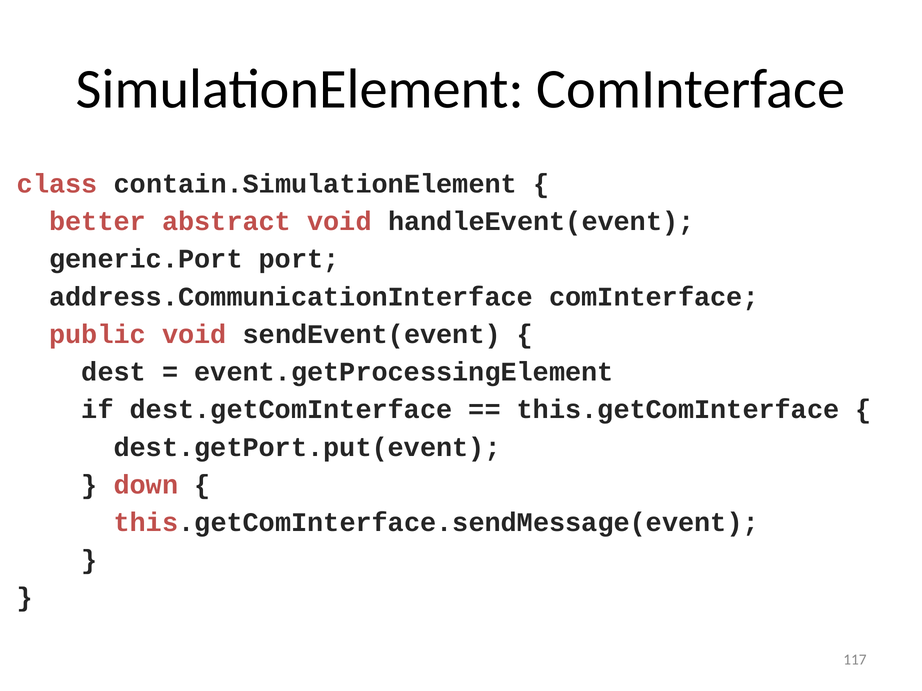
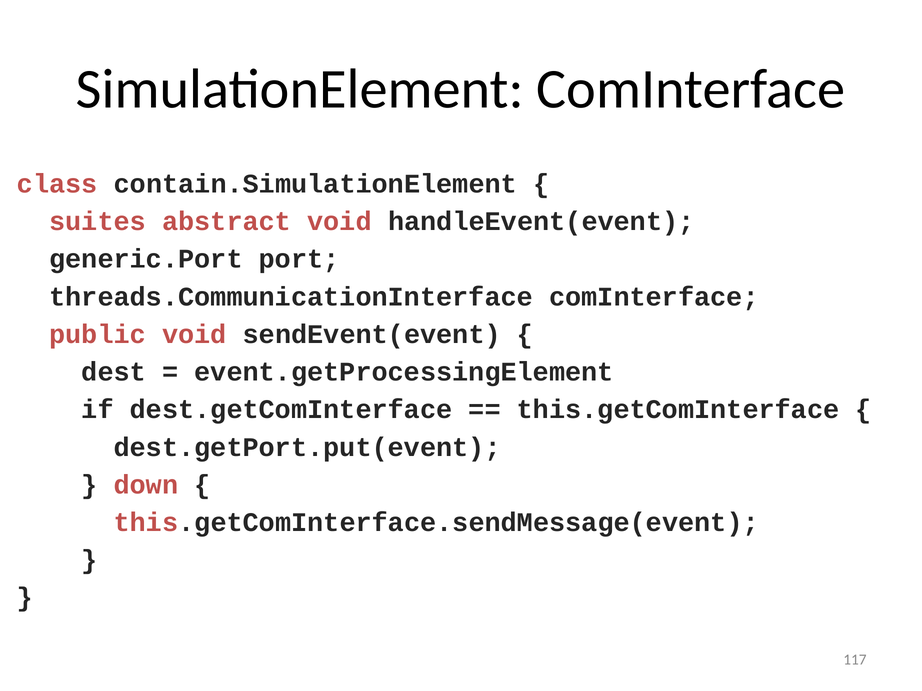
better: better -> suites (98, 222)
address.CommunicationInterface: address.CommunicationInterface -> threads.CommunicationInterface (291, 297)
